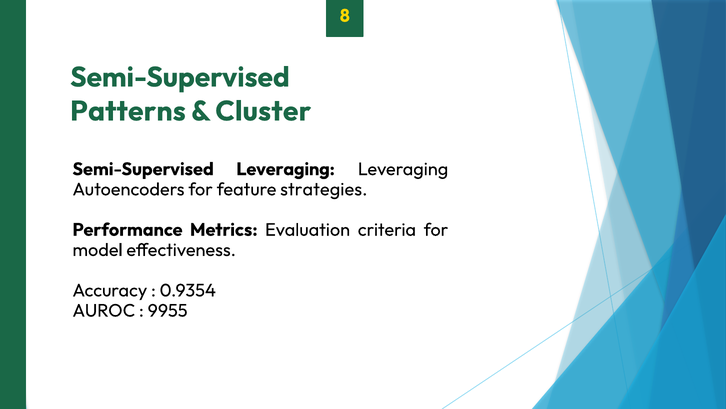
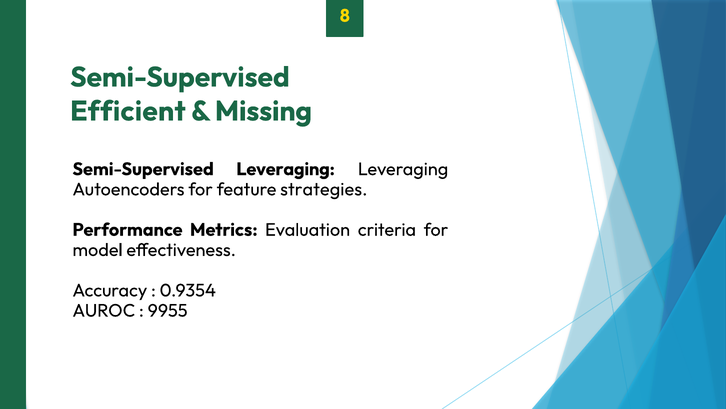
Patterns: Patterns -> Efficient (128, 111)
Cluster: Cluster -> Missing (263, 111)
